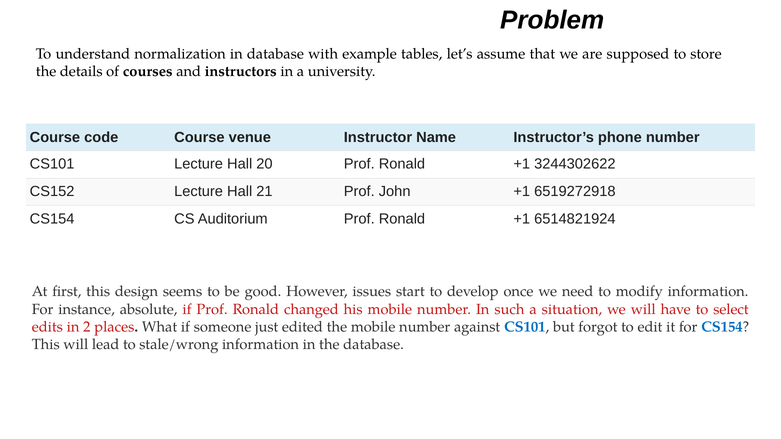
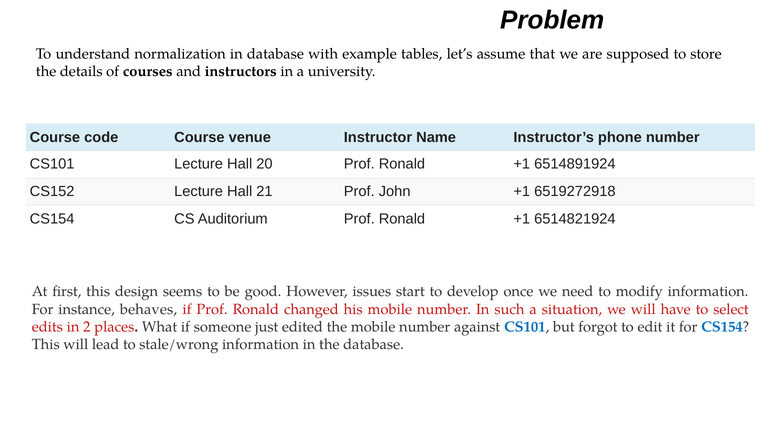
3244302622: 3244302622 -> 6514891924 (575, 164)
absolute: absolute -> behaves (148, 309)
